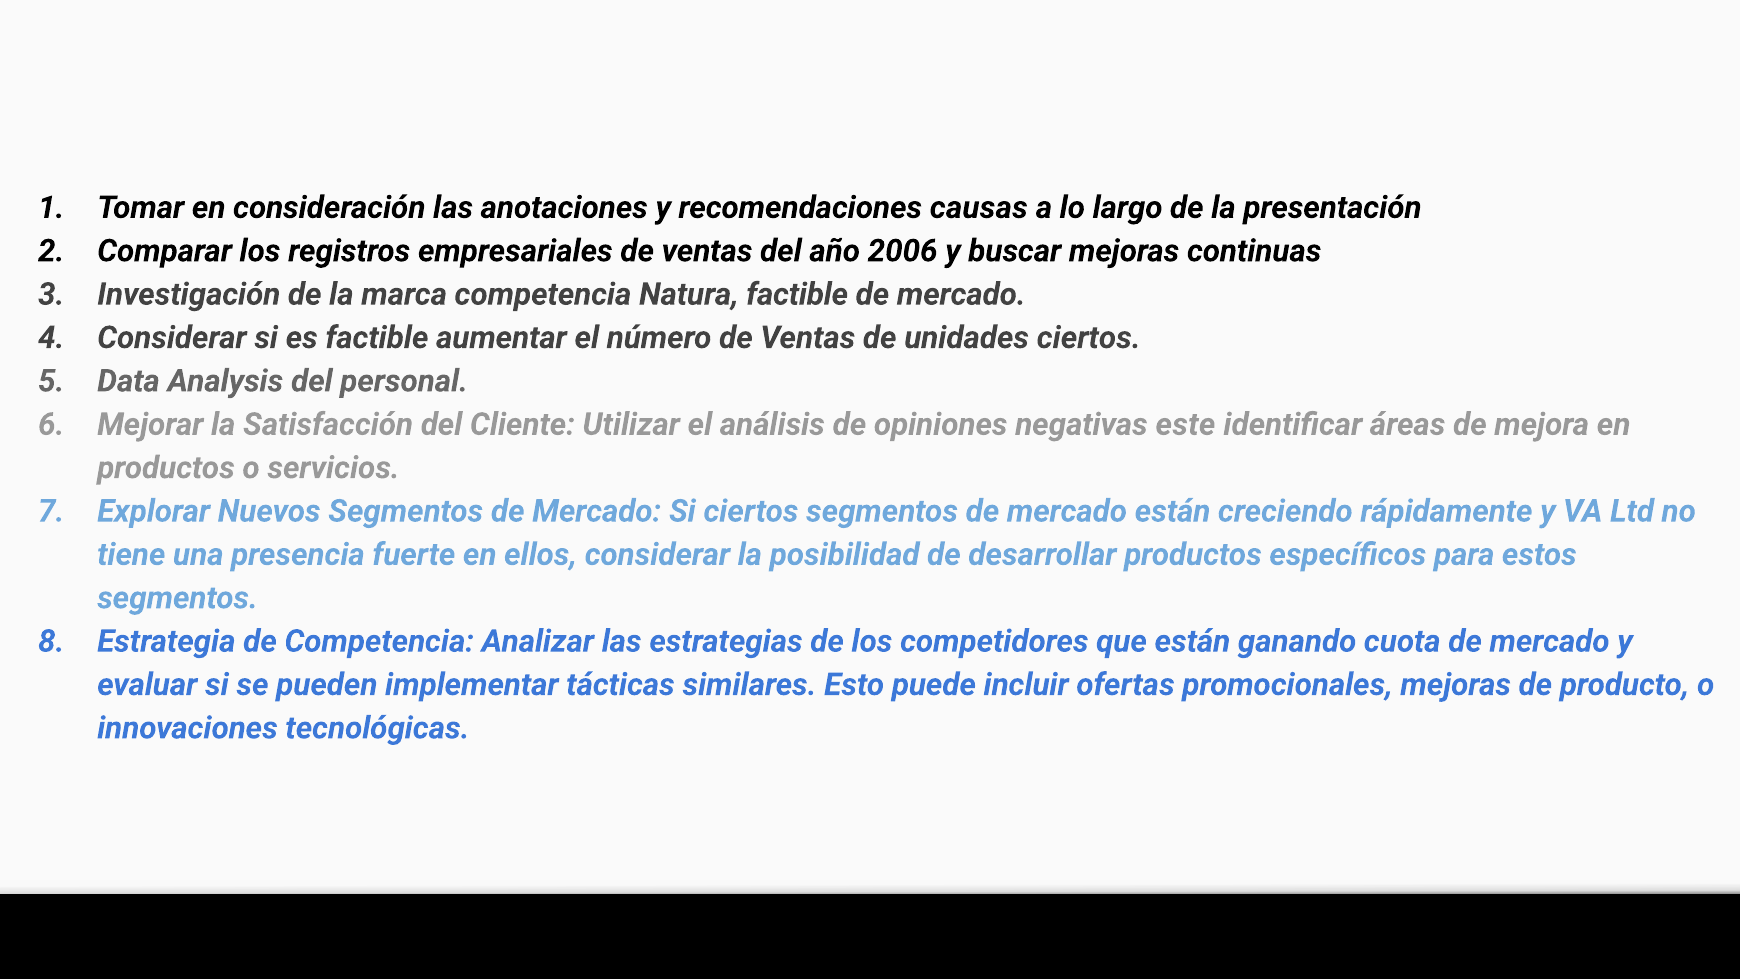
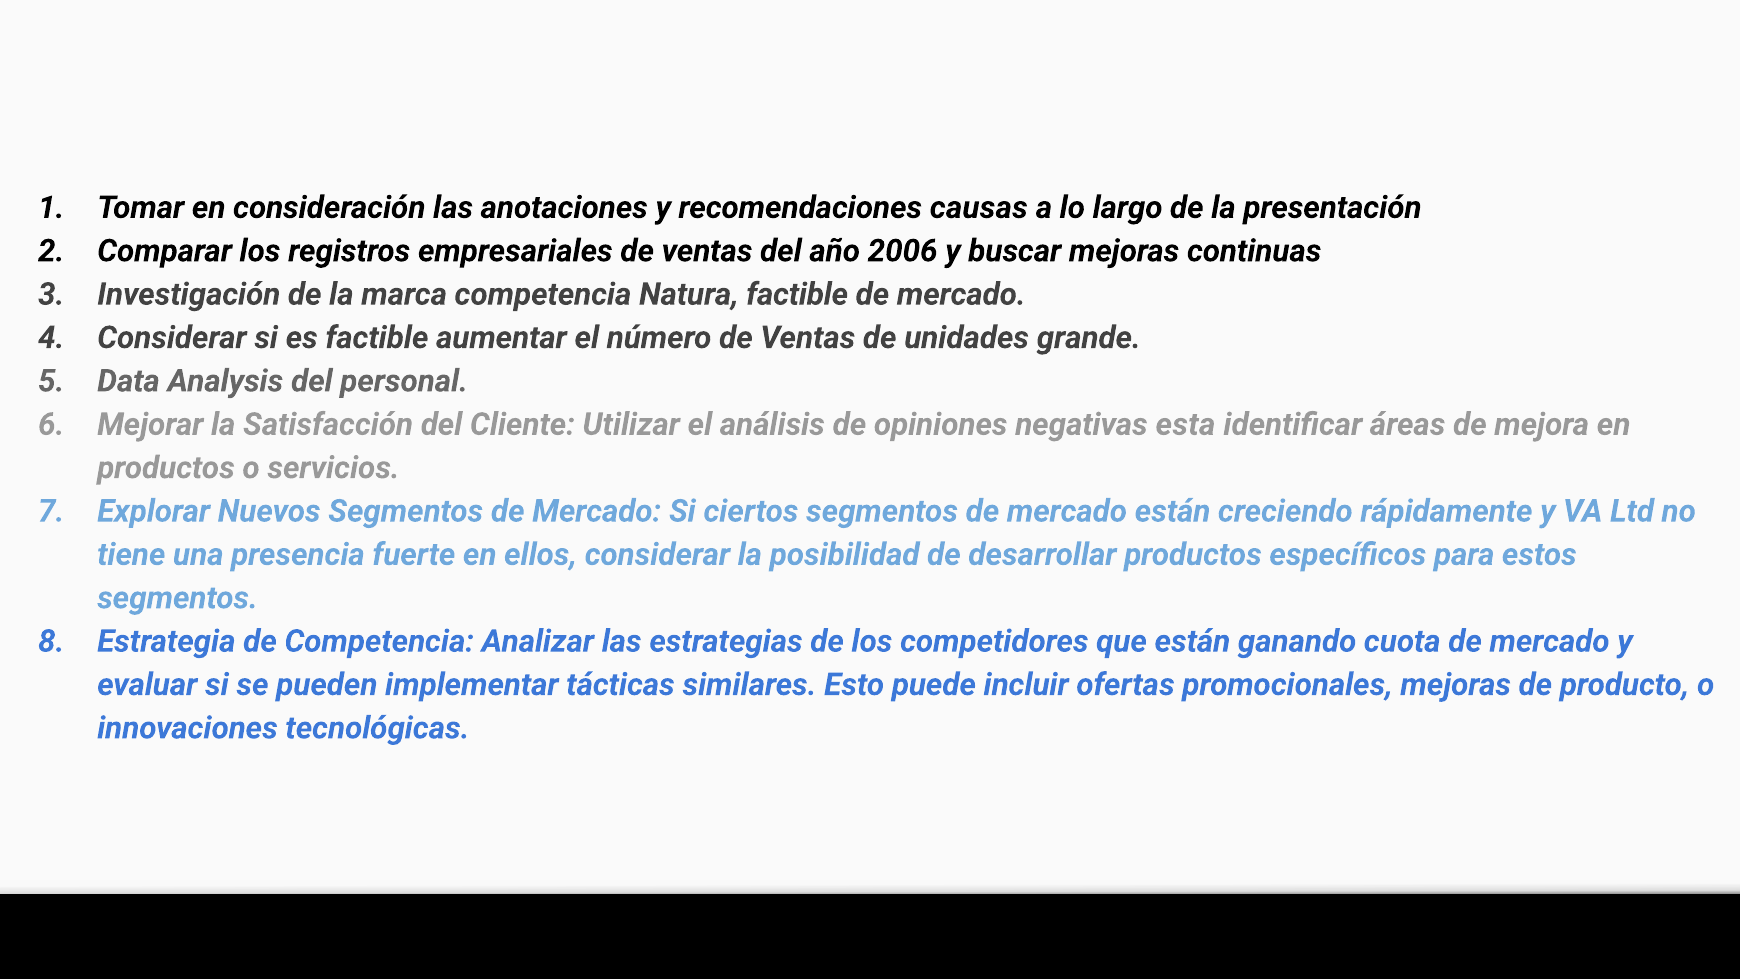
unidades ciertos: ciertos -> grande (1089, 338)
este: este -> esta (1185, 424)
